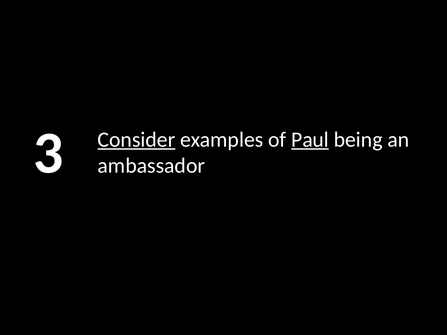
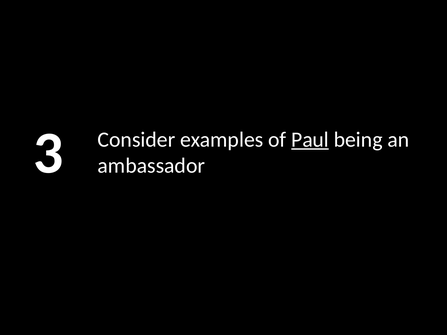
Consider underline: present -> none (136, 140)
